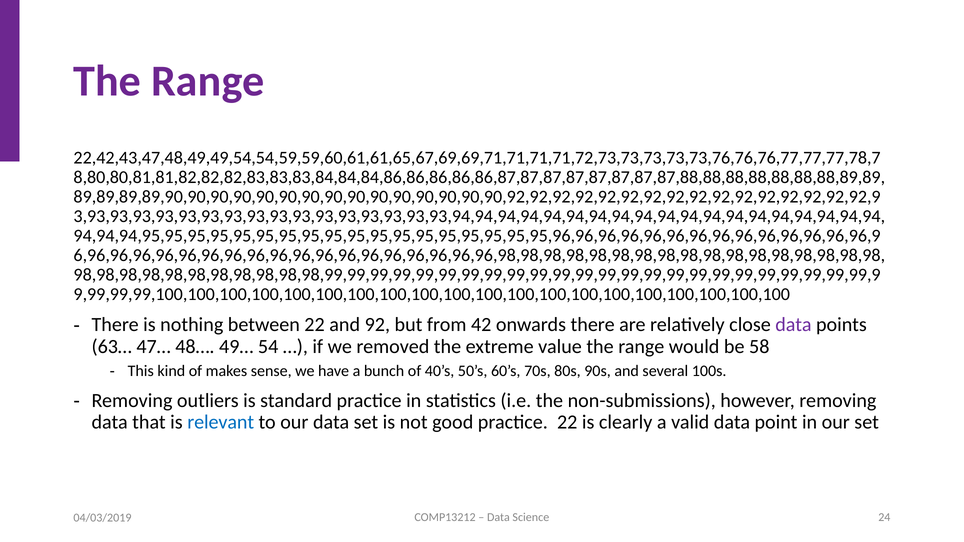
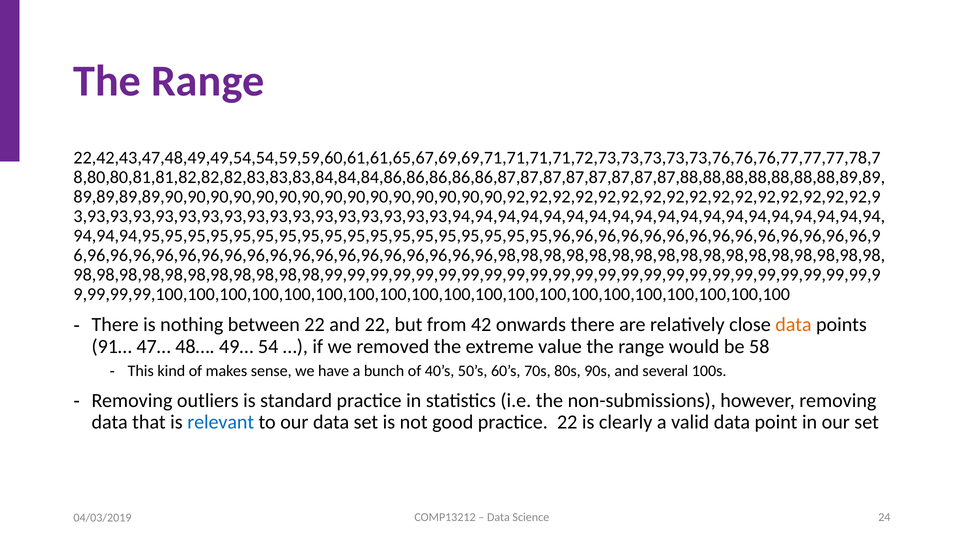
and 92: 92 -> 22 (377, 325)
data colour: purple -> orange (793, 325)
63…: 63… -> 91… (112, 347)
